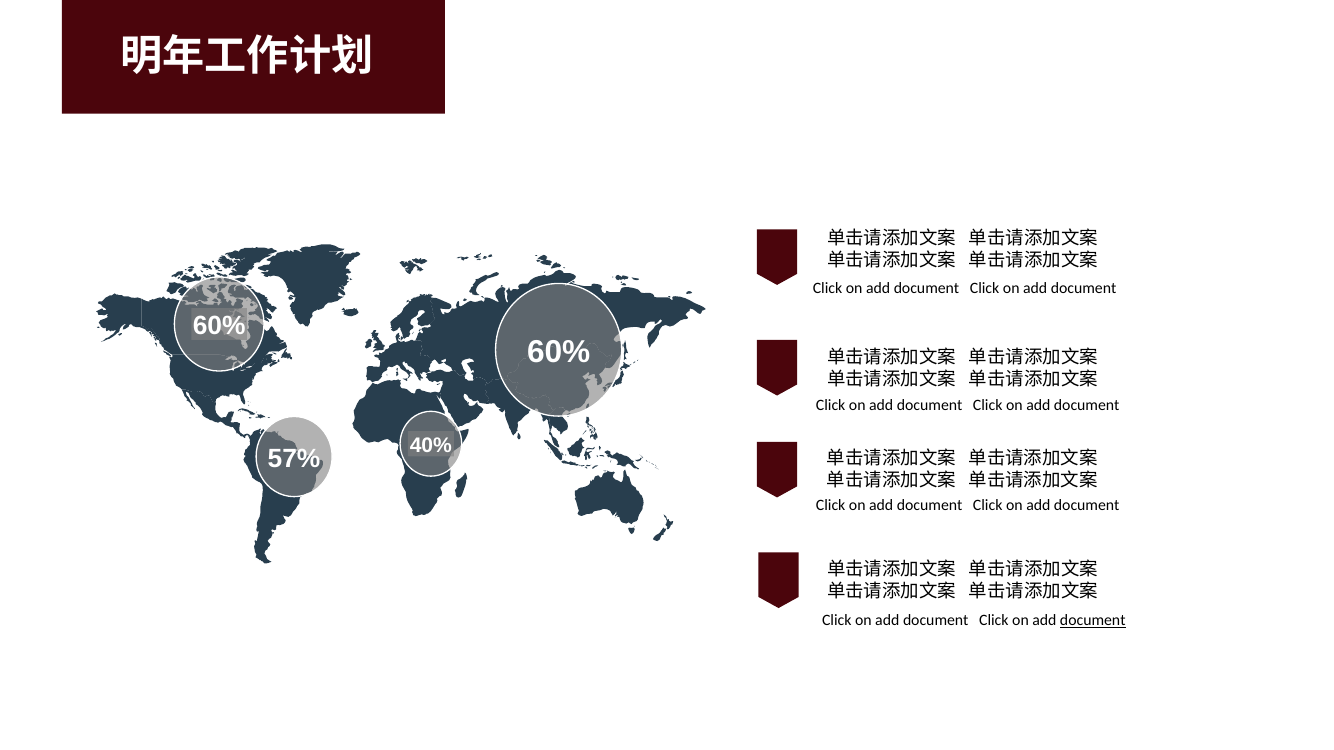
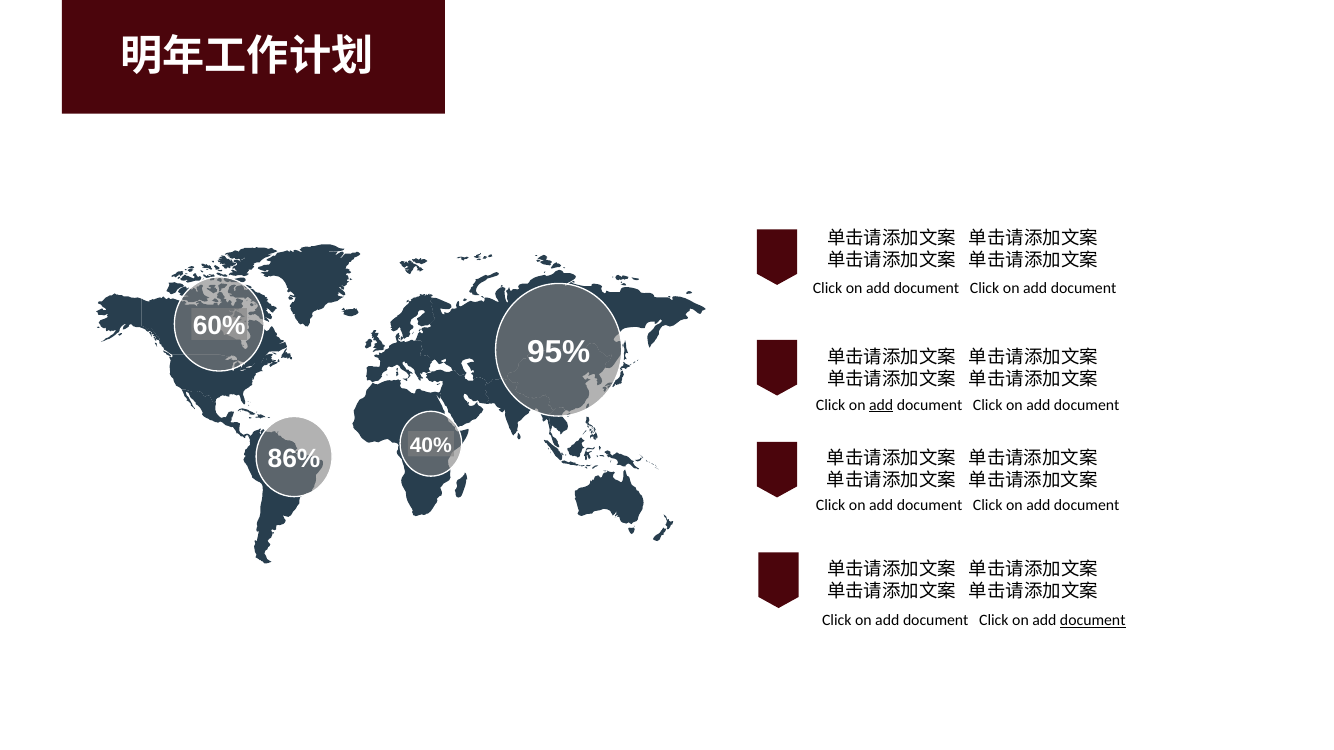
60%: 60% -> 95% (559, 352)
add underline: none -> present (881, 405)
57%: 57% -> 86% (294, 459)
